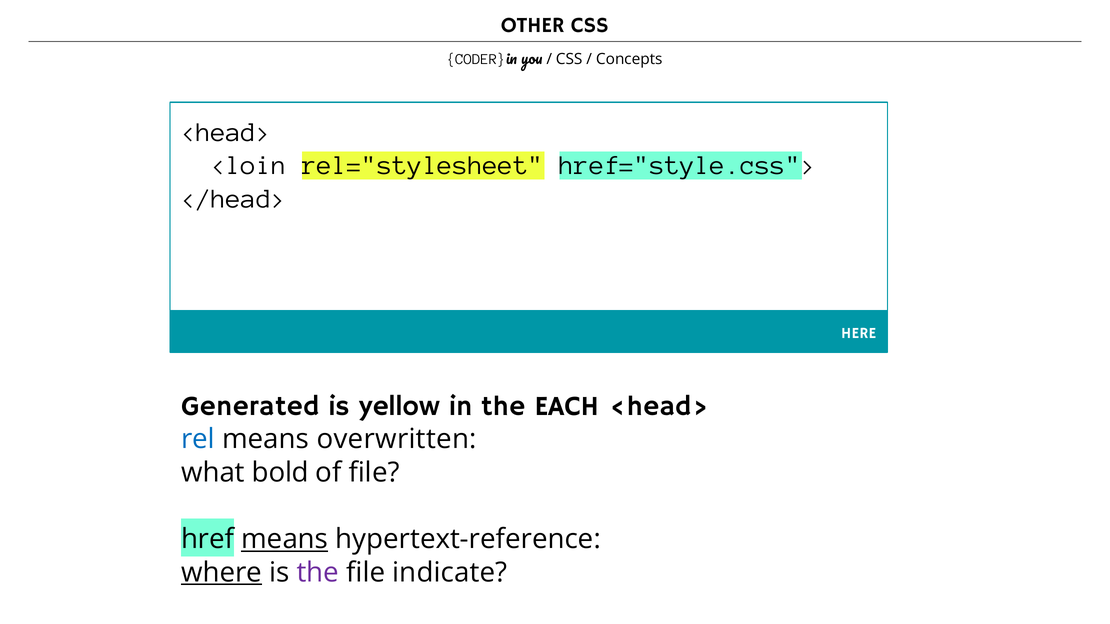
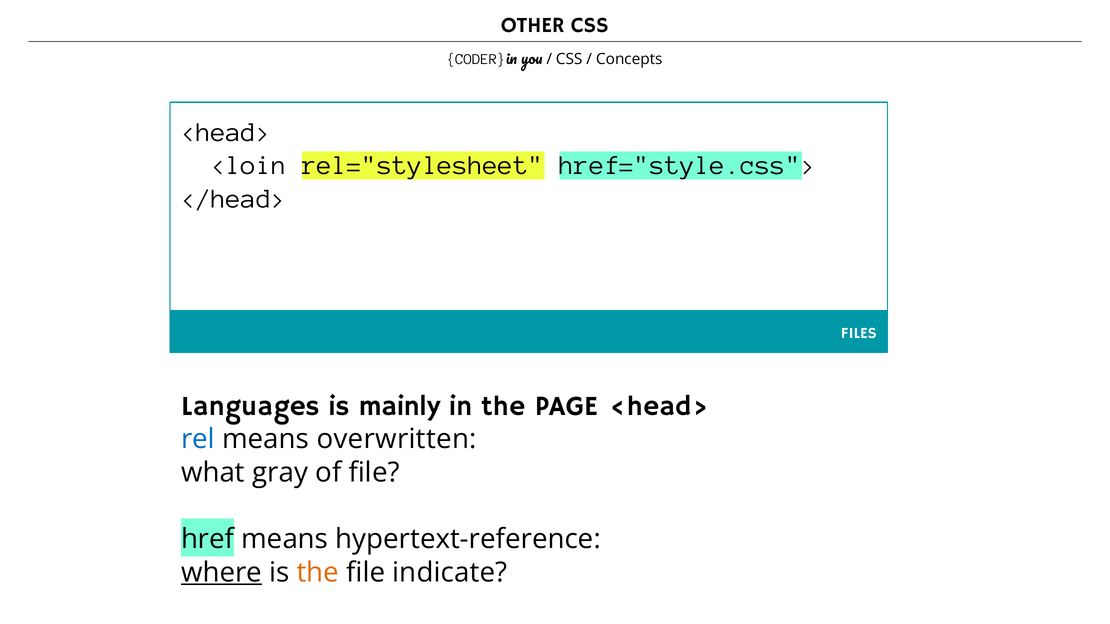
HERE: HERE -> FILES (859, 333)
Generated: Generated -> Languages (250, 406)
yellow: yellow -> mainly (400, 406)
EACH: EACH -> PAGE (567, 406)
bold: bold -> gray (280, 473)
means underline: present -> none (285, 540)
the colour: purple -> orange (318, 573)
